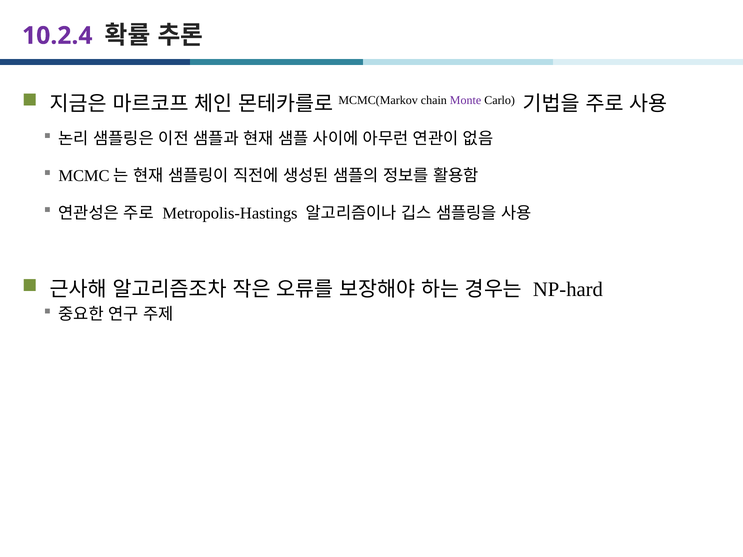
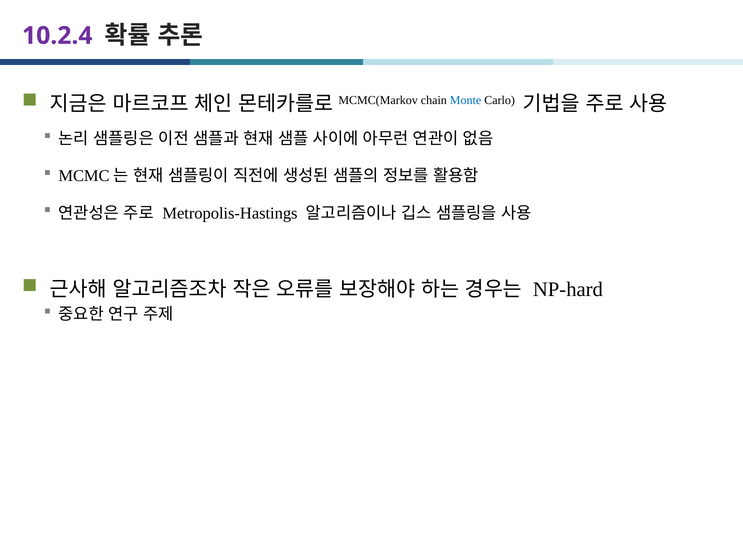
Monte colour: purple -> blue (466, 100)
